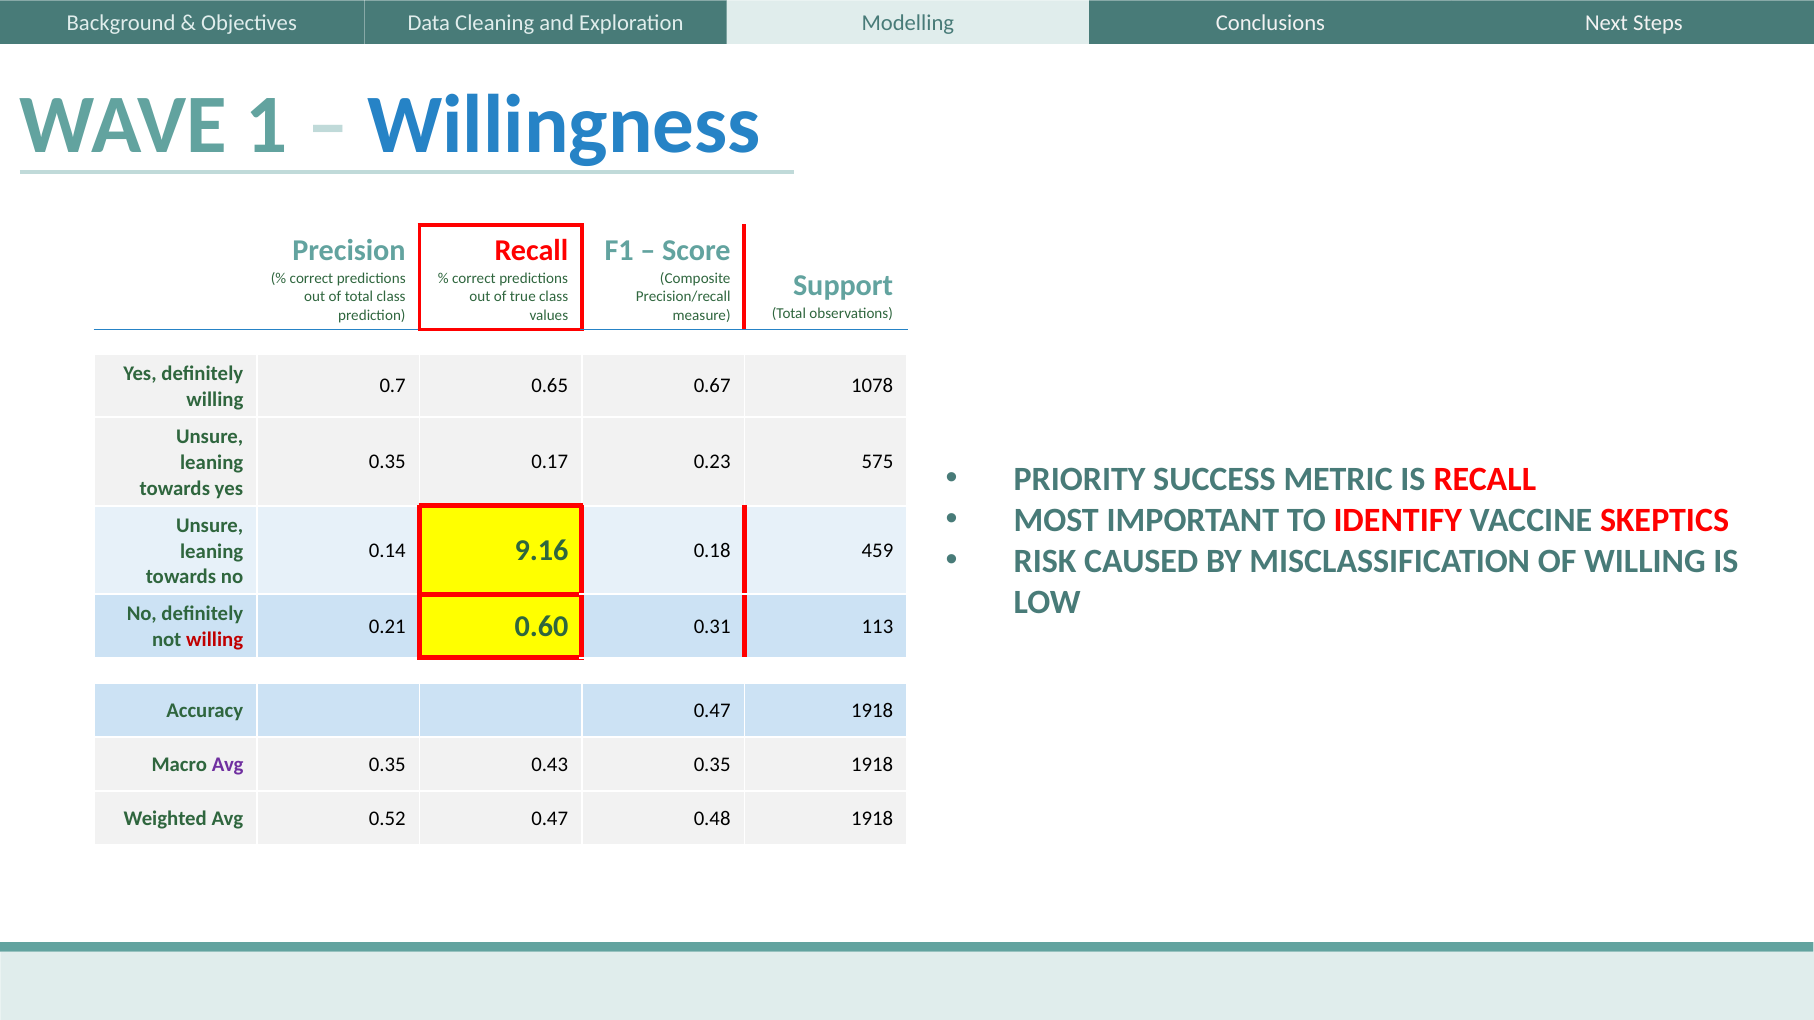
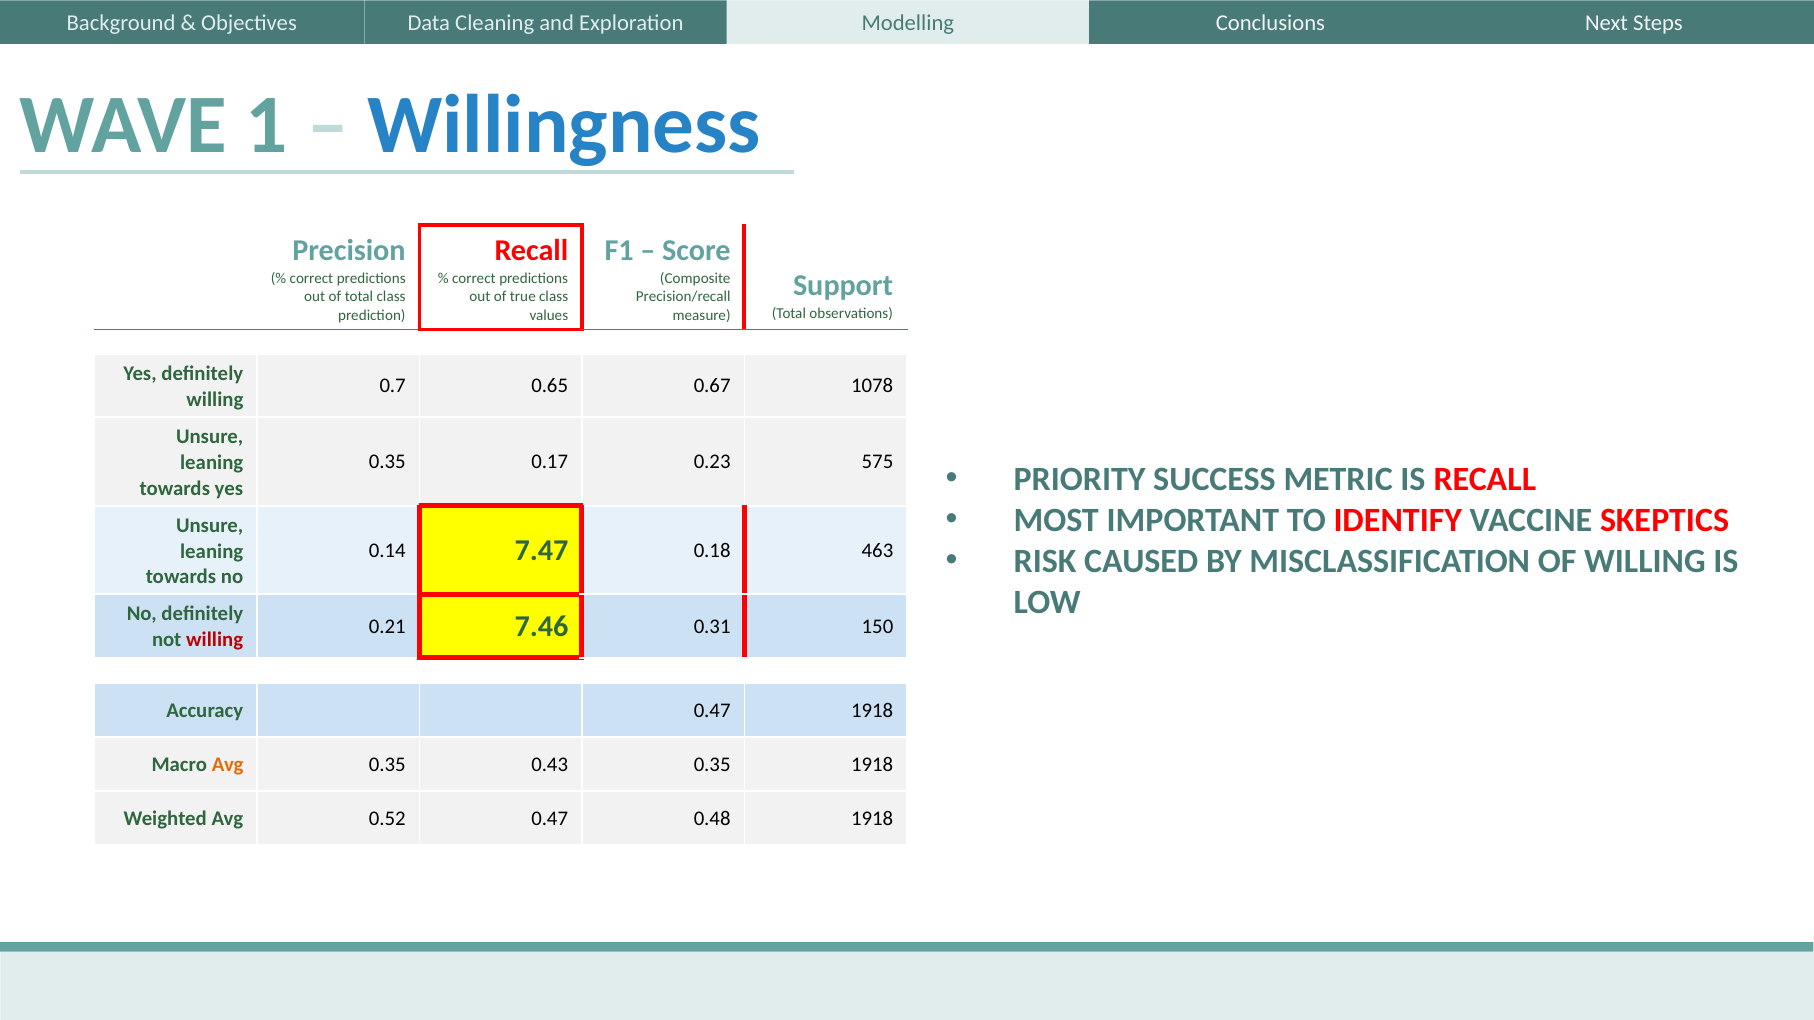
9.16: 9.16 -> 7.47 (541, 551)
459: 459 -> 463 (878, 551)
0.60: 0.60 -> 7.46 (541, 627)
113: 113 -> 150 (878, 627)
Avg colour: purple -> orange (228, 765)
